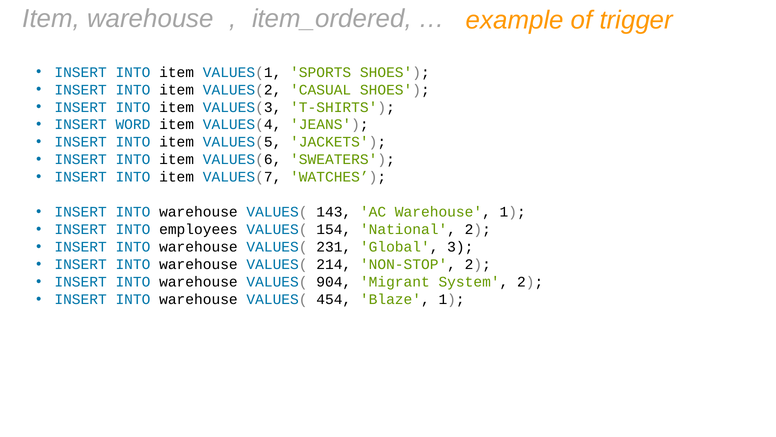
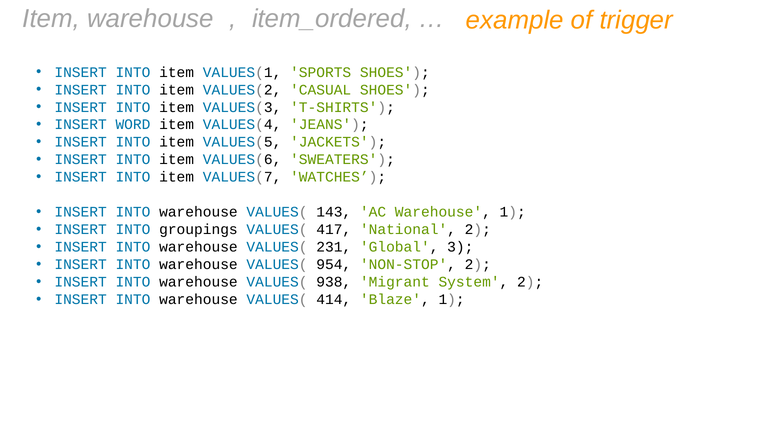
employees: employees -> groupings (198, 229)
154: 154 -> 417 (334, 229)
214: 214 -> 954 (334, 264)
904: 904 -> 938 (334, 282)
454: 454 -> 414 (334, 299)
